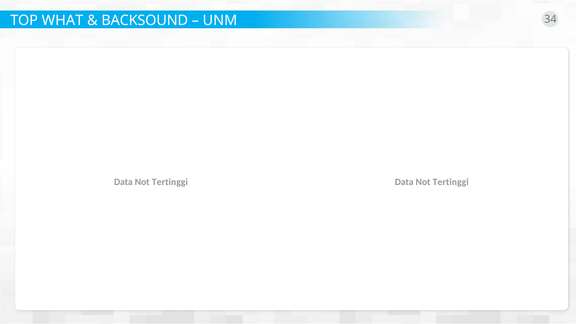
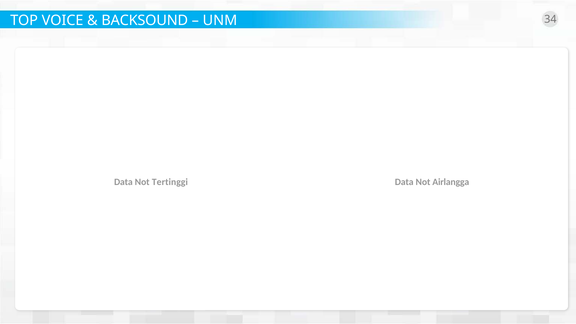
WHAT: WHAT -> VOICE (63, 20)
Tertinggi: Tertinggi -> Airlangga (451, 182)
